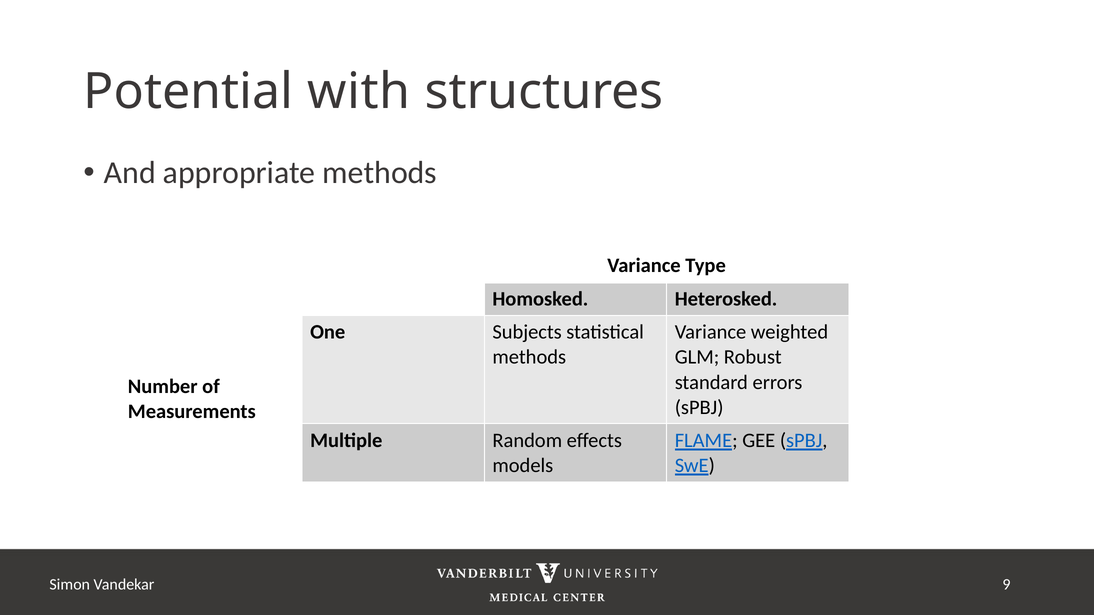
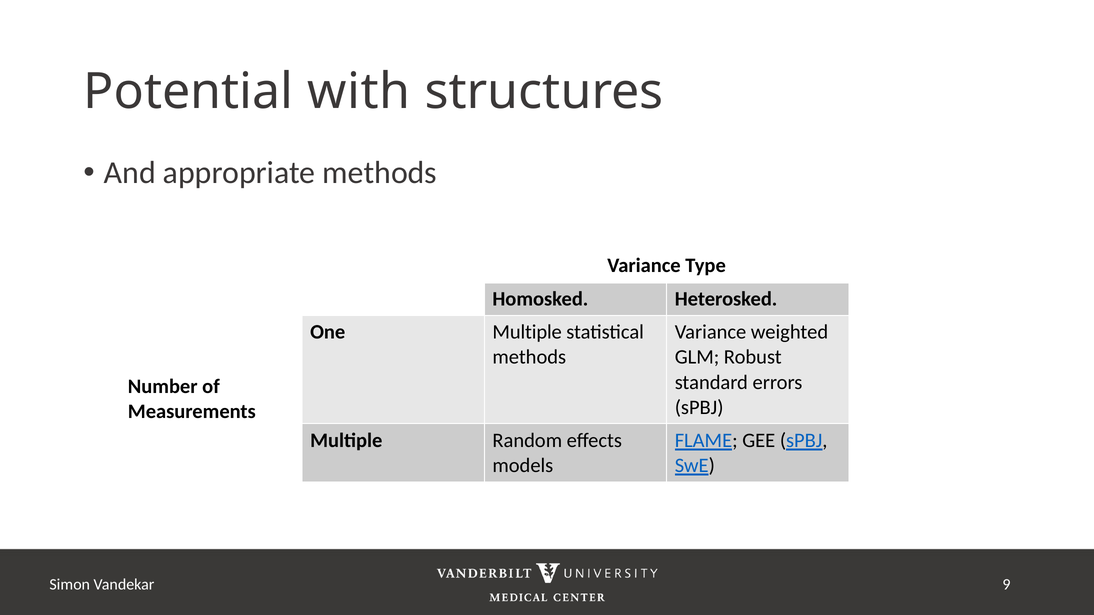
One Subjects: Subjects -> Multiple (527, 332)
